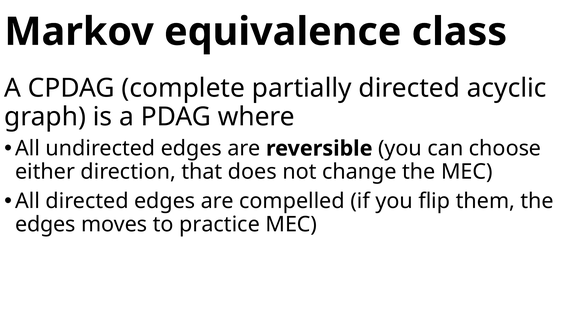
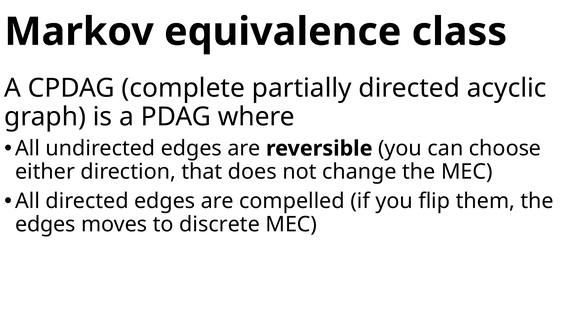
practice: practice -> discrete (220, 225)
